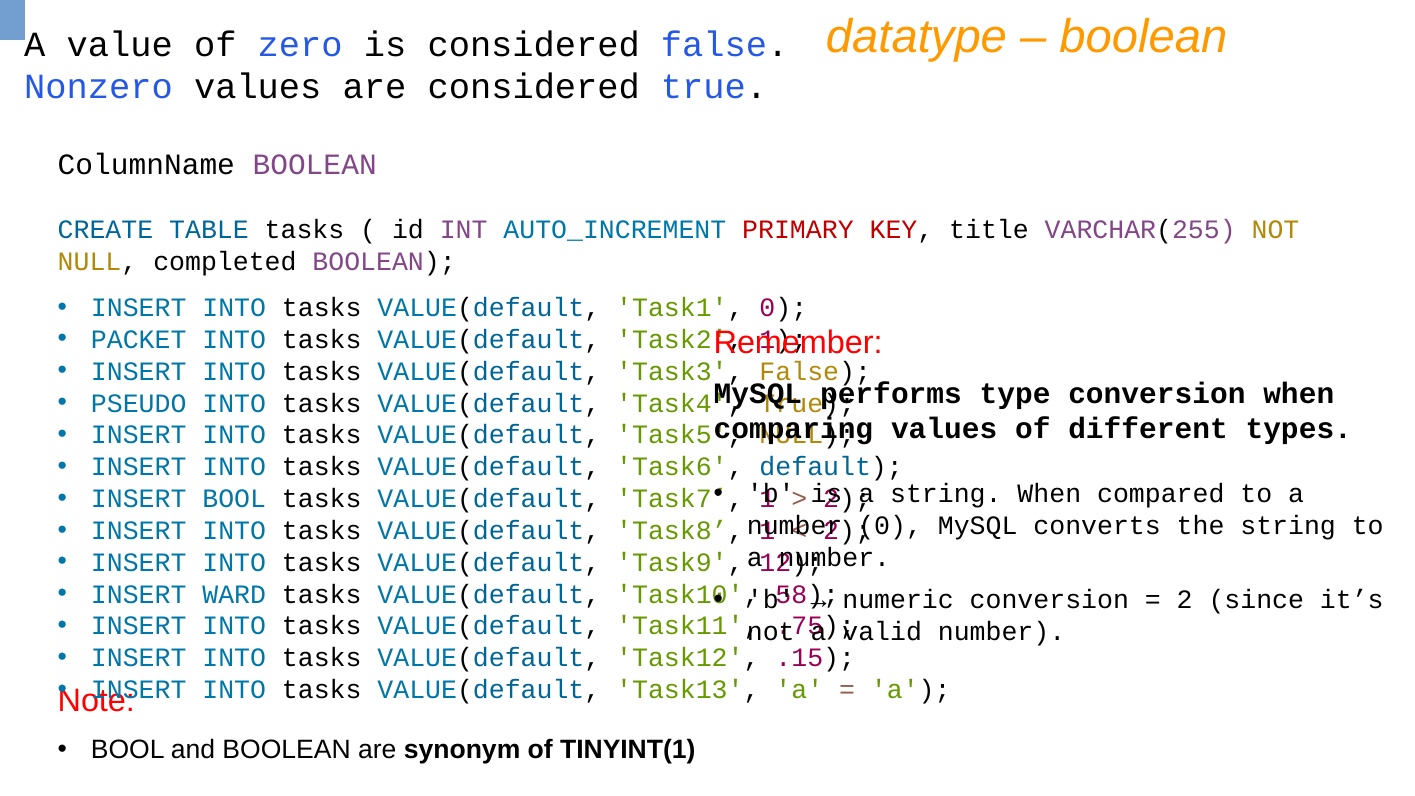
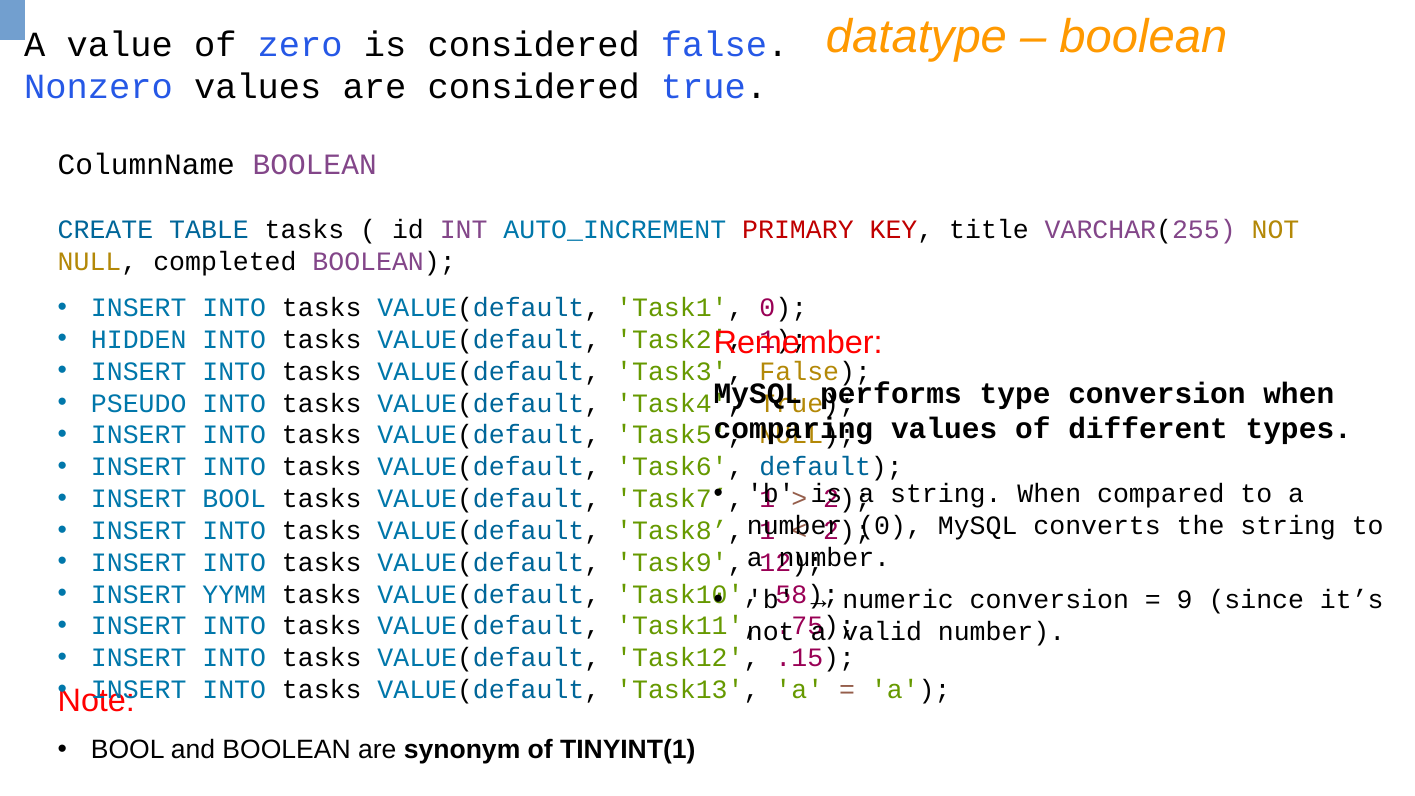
PACKET: PACKET -> HIDDEN (139, 340)
WARD: WARD -> YYMM (234, 594)
2: 2 -> 9 (1185, 600)
